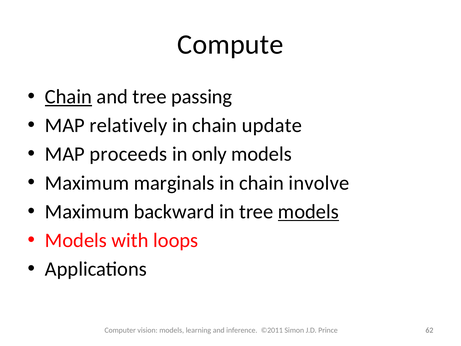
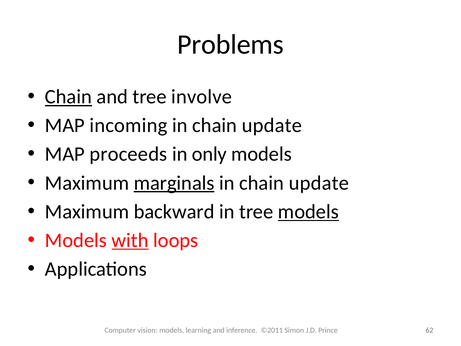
Compute: Compute -> Problems (231, 45)
passing: passing -> involve (202, 97)
relatively: relatively -> incoming (128, 125)
marginals underline: none -> present (174, 183)
involve: involve -> update (319, 183)
with underline: none -> present (130, 240)
